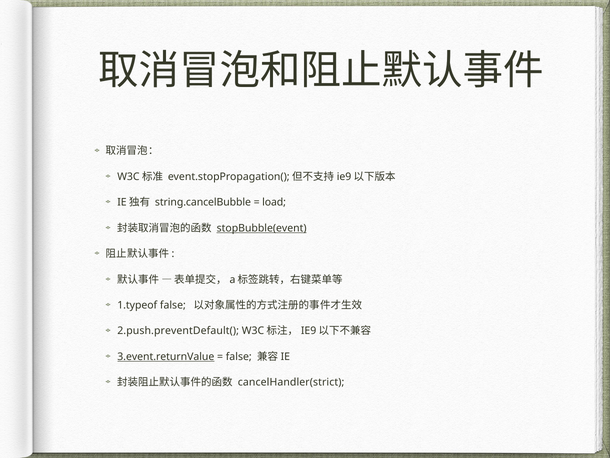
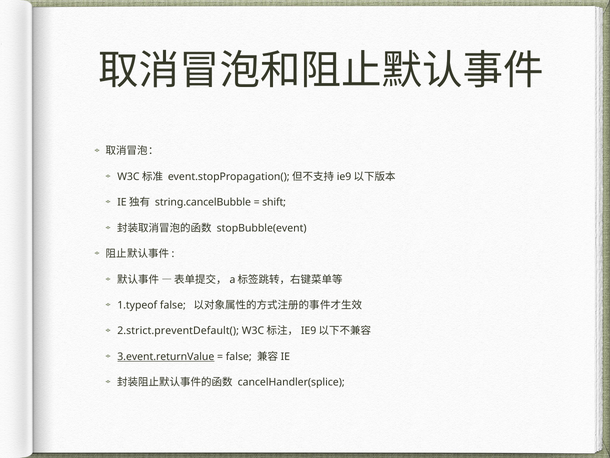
load: load -> shift (274, 202)
stopBubble(event underline: present -> none (262, 228)
2.push.preventDefault(: 2.push.preventDefault( -> 2.strict.preventDefault( (178, 331)
cancelHandler(strict: cancelHandler(strict -> cancelHandler(splice (291, 382)
